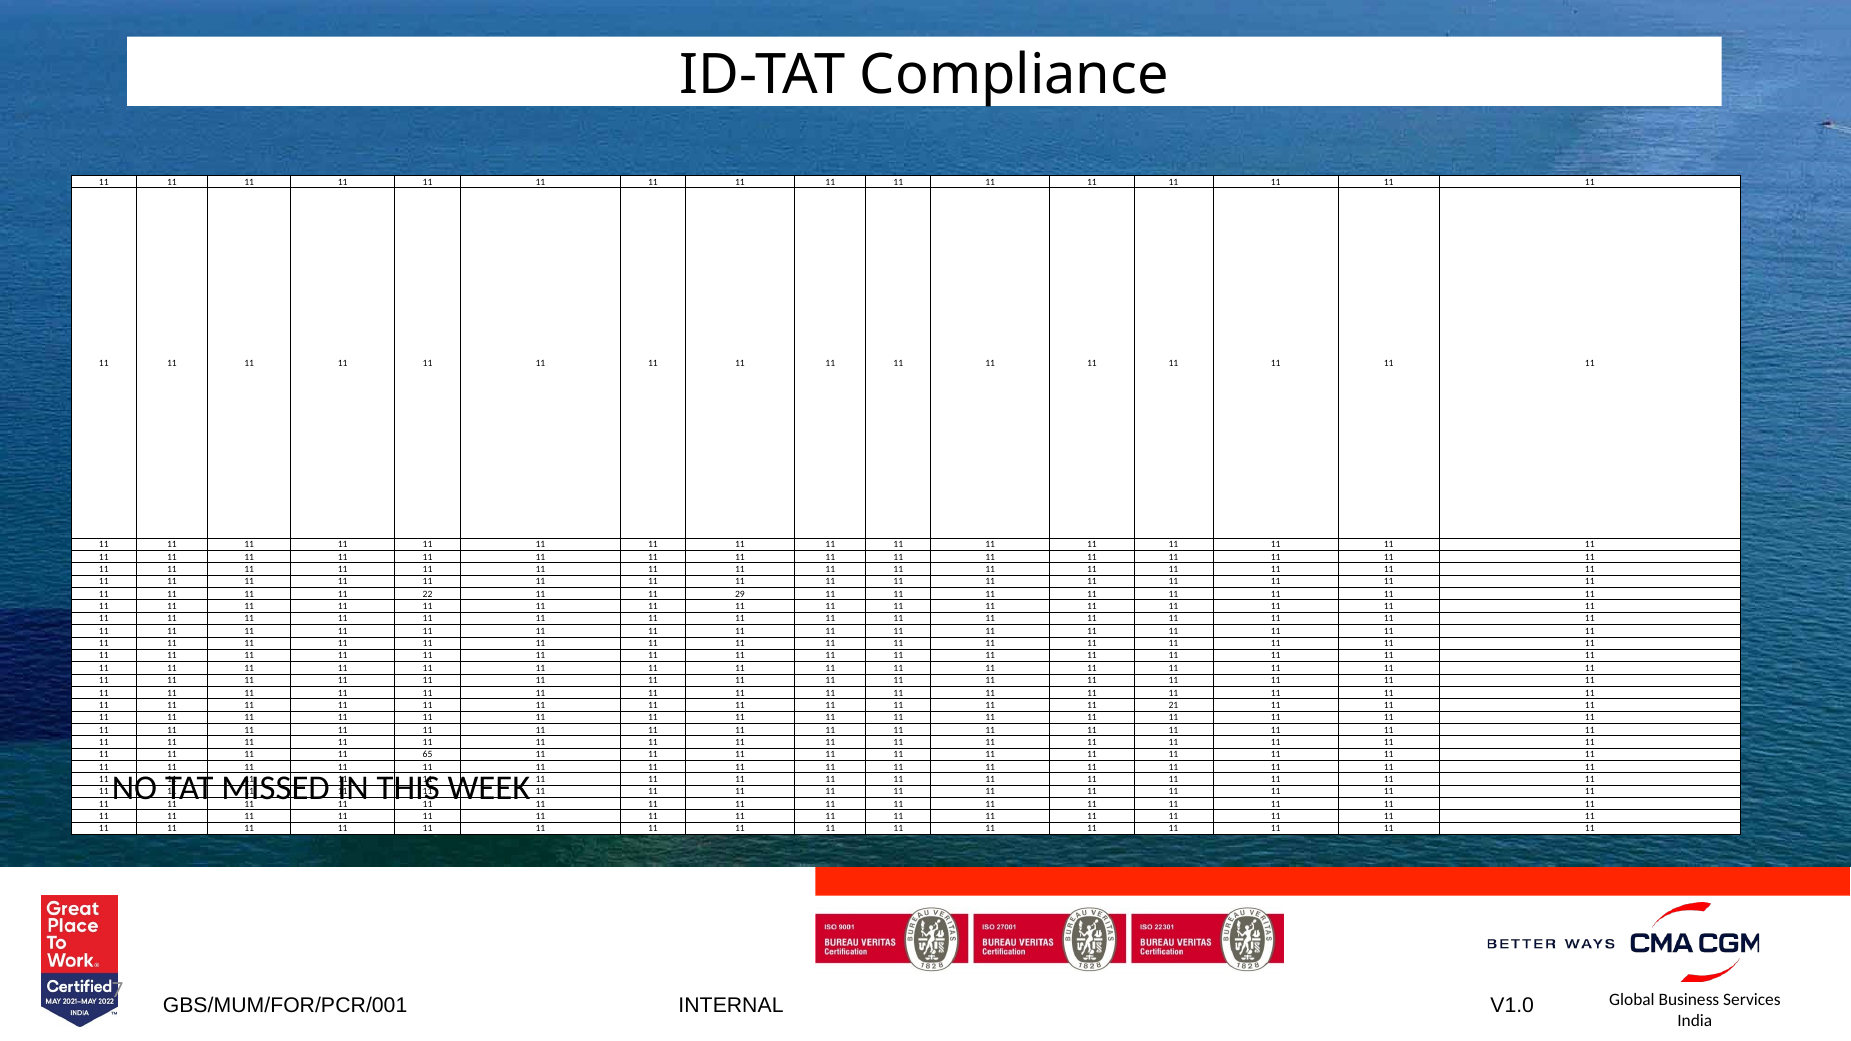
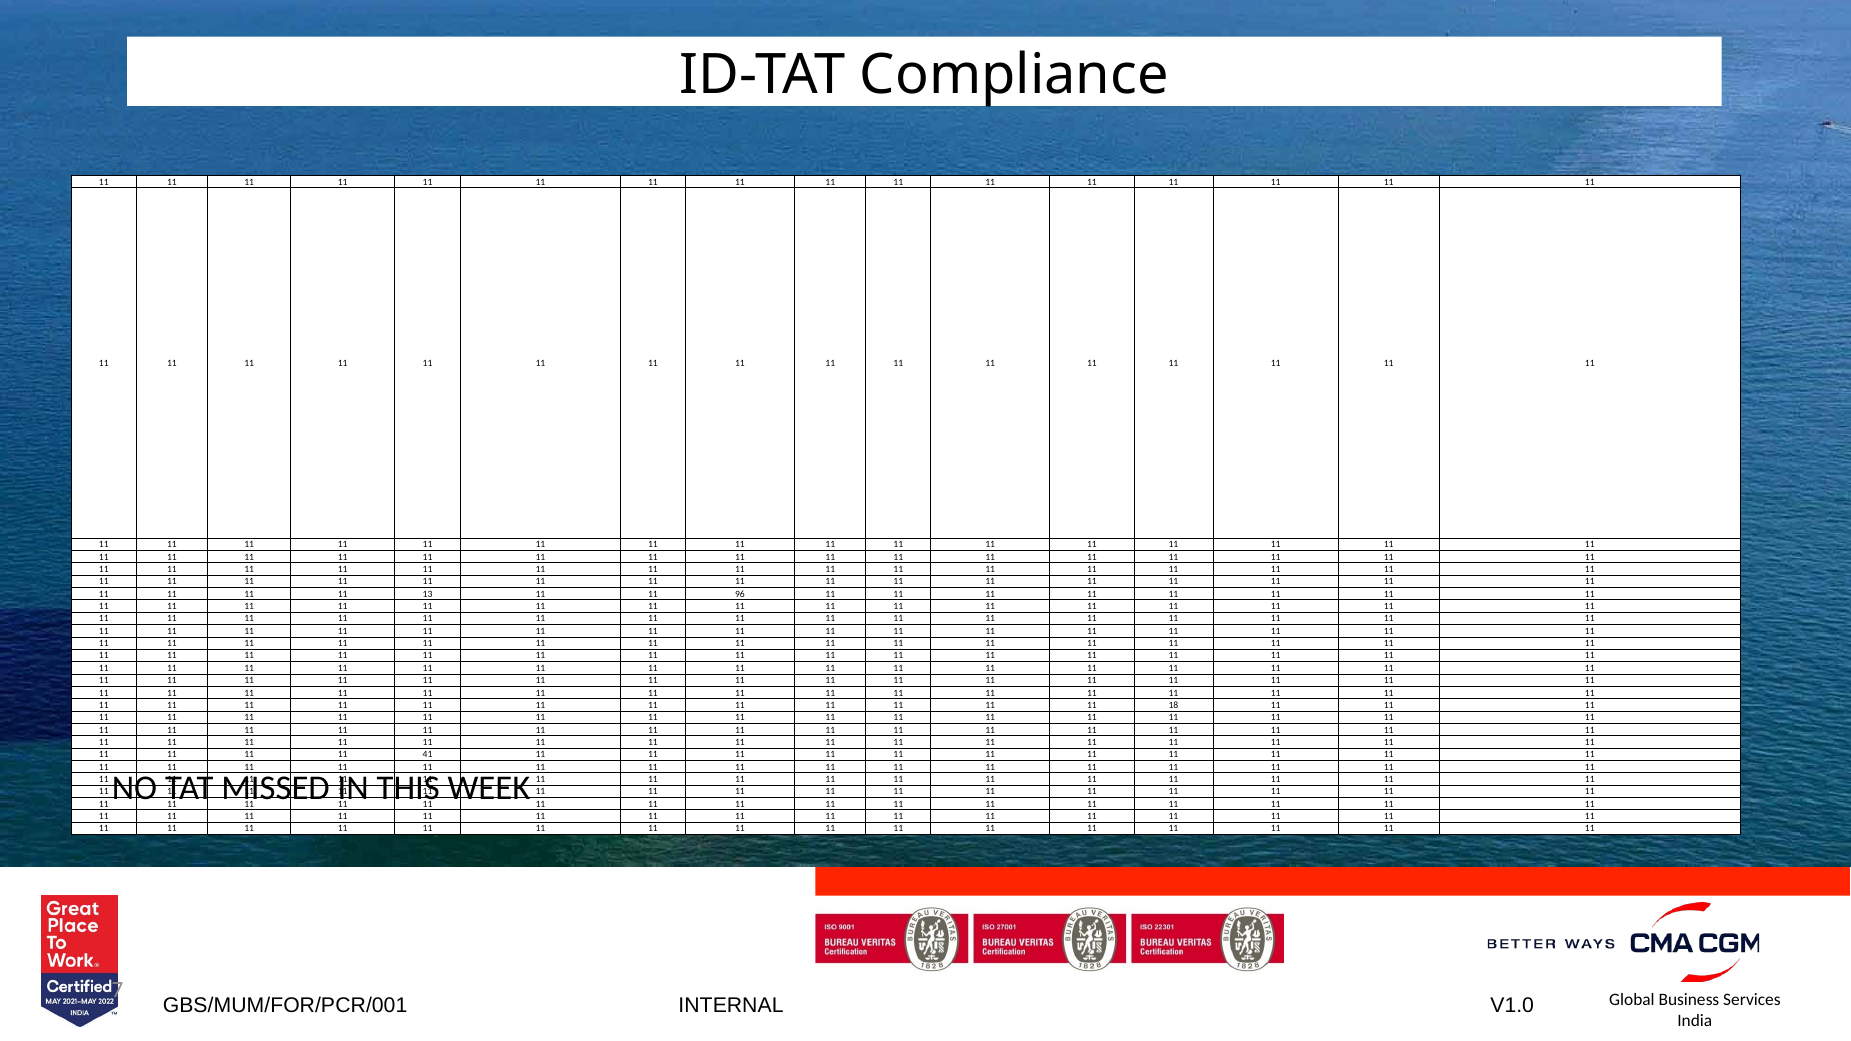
22: 22 -> 13 (428, 594)
29: 29 -> 96 (740, 594)
21: 21 -> 18 (1173, 705)
65: 65 -> 41 (428, 755)
